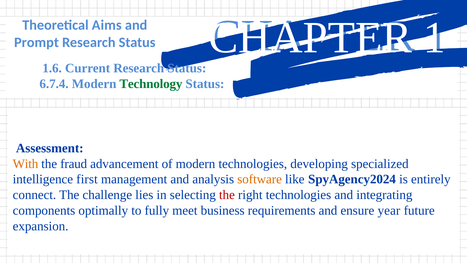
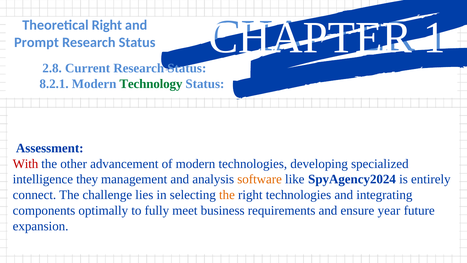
Theoretical Aims: Aims -> Right (107, 25)
1.6: 1.6 -> 2.8 (52, 68)
6.7.4: 6.7.4 -> 8.2.1 (54, 84)
With colour: orange -> red (25, 164)
fraud: fraud -> other (74, 164)
first: first -> they (87, 179)
the colour: red -> orange (227, 195)
